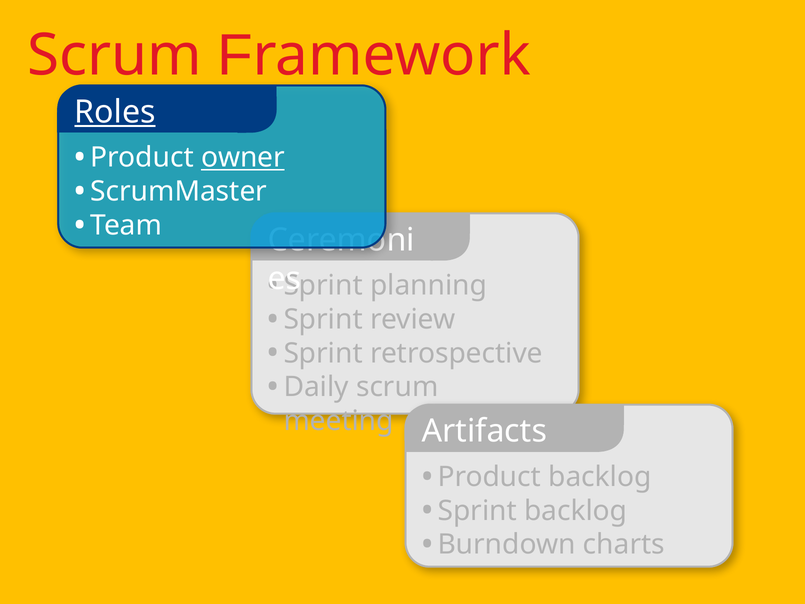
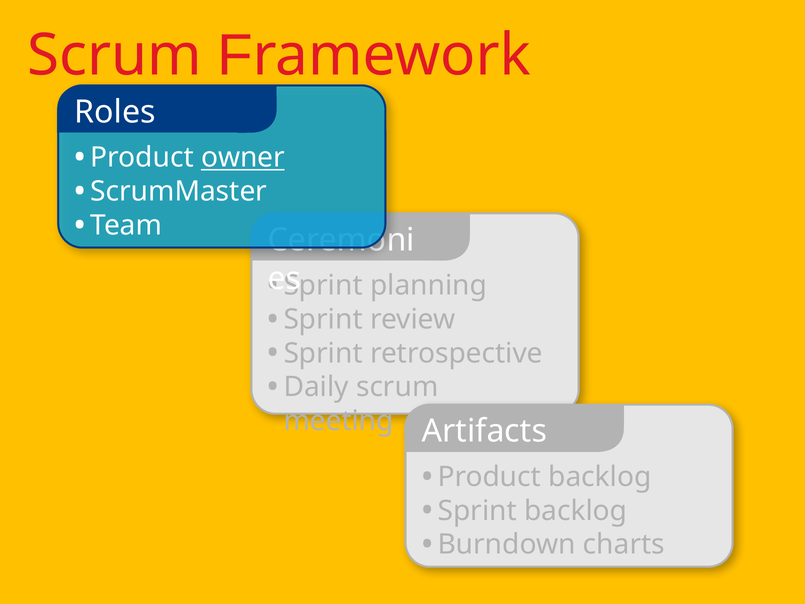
Roles underline: present -> none (115, 112)
